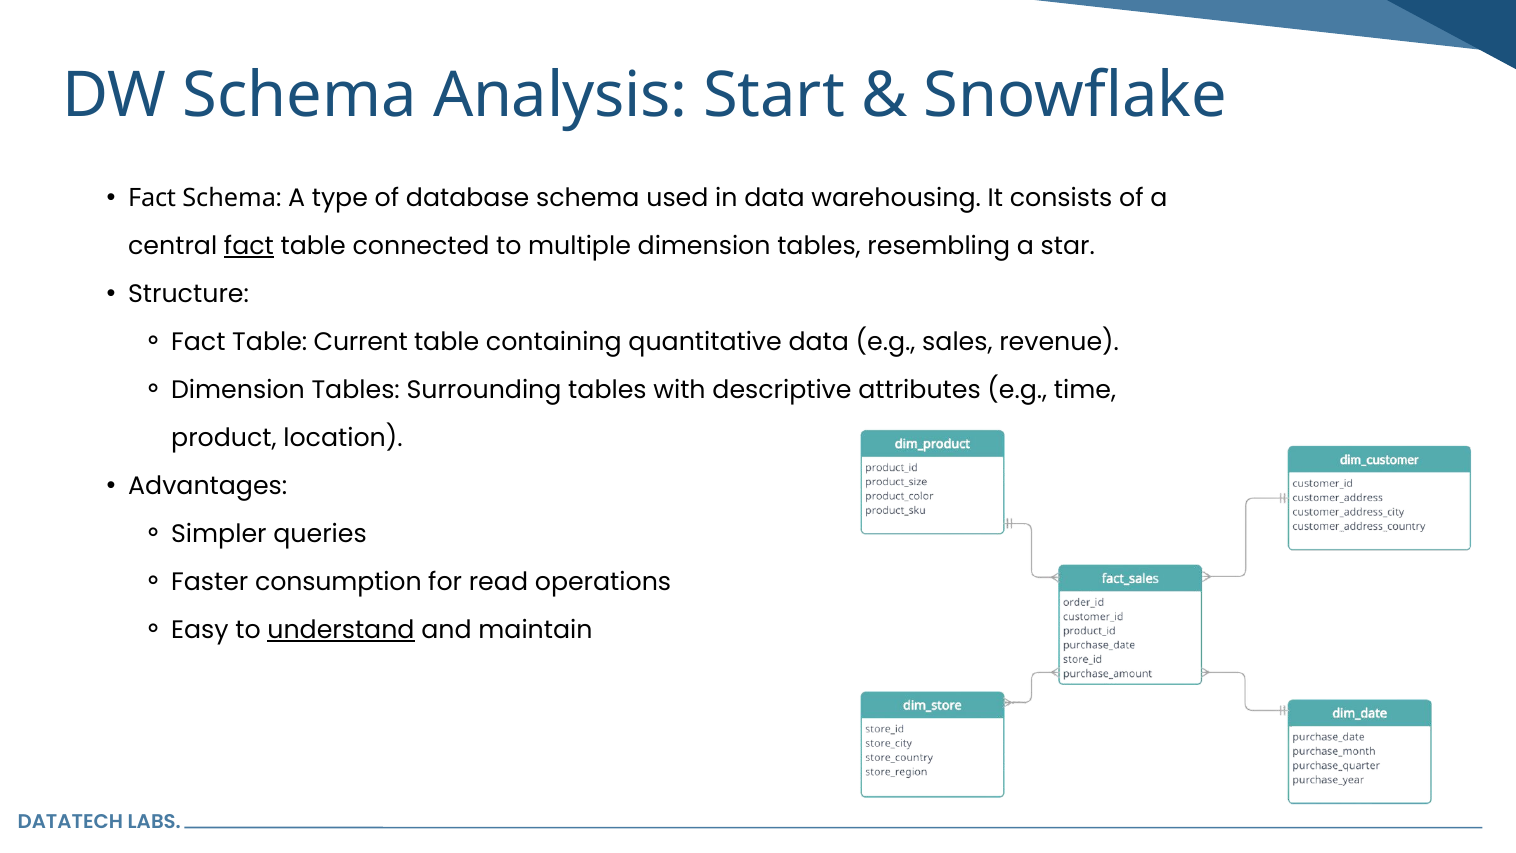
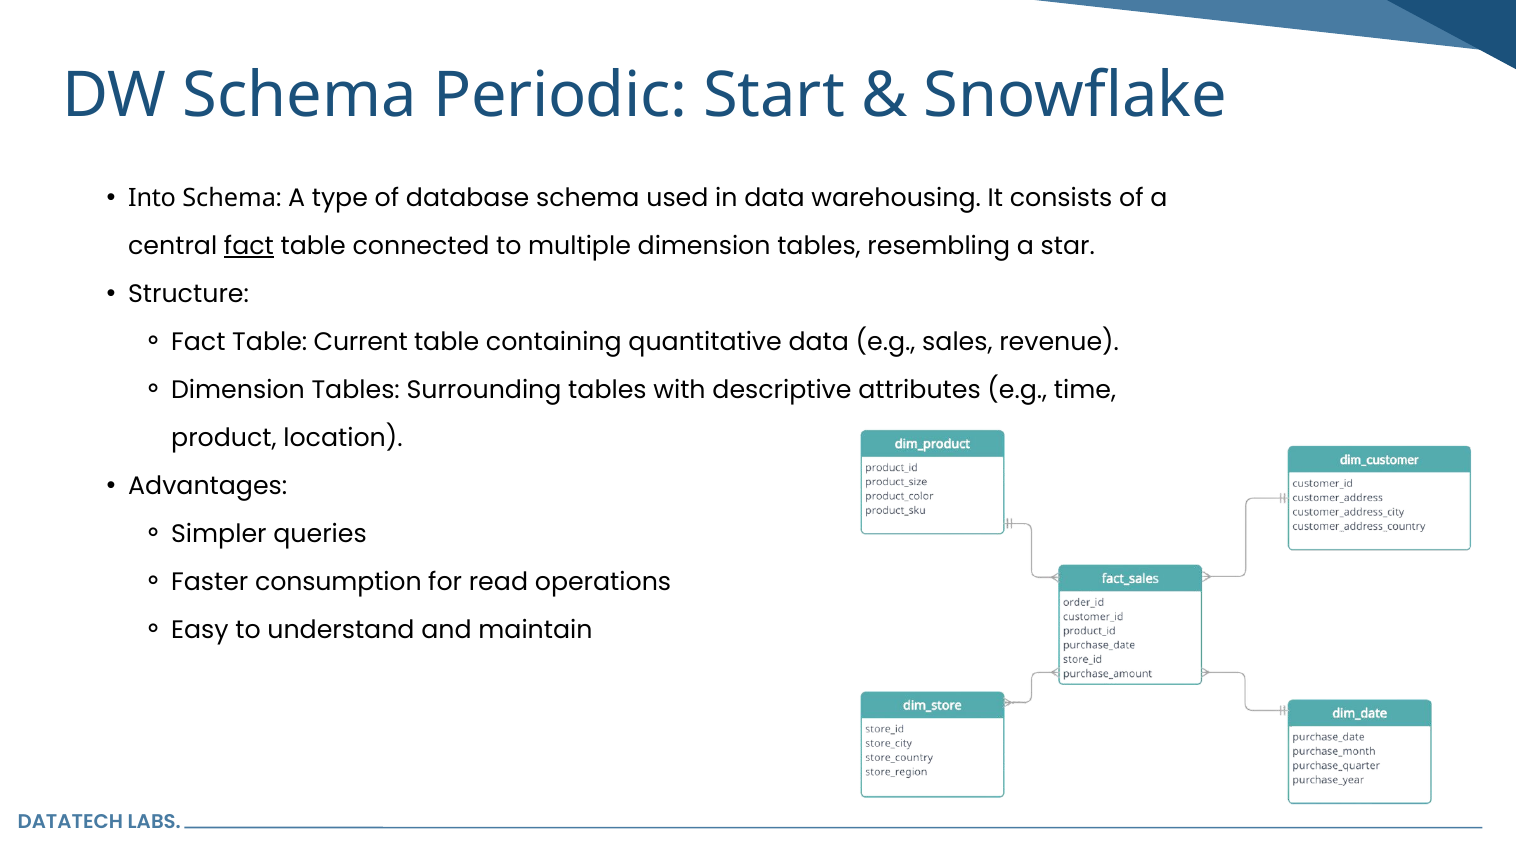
Analysis: Analysis -> Periodic (560, 96)
Fact: Fact -> Into (152, 198)
understand underline: present -> none (341, 630)
